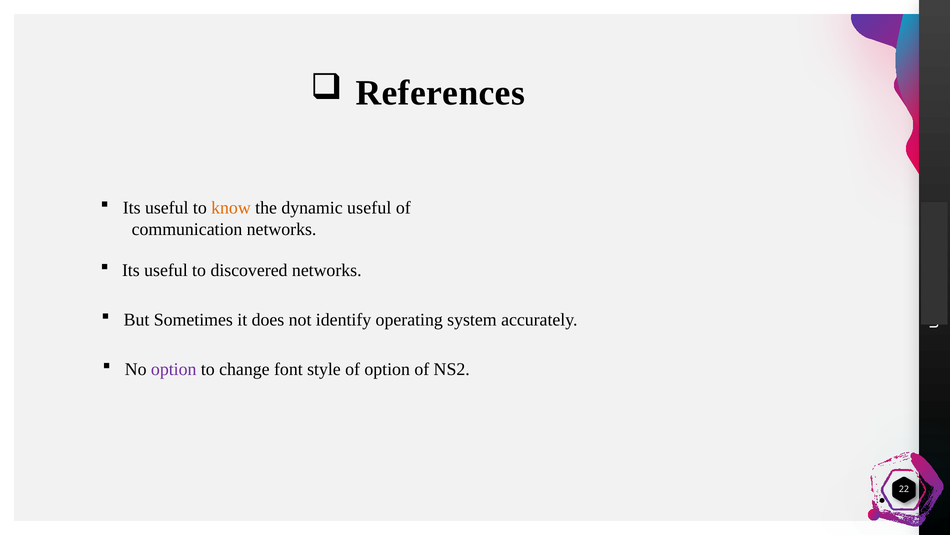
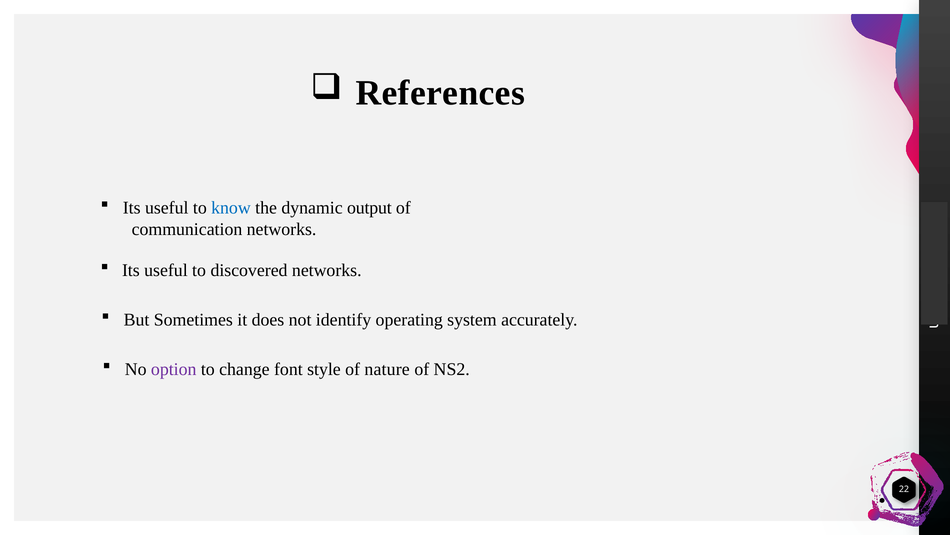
know colour: orange -> blue (231, 207)
dynamic useful: useful -> output (369, 207)
of option: option -> nature (387, 369)
